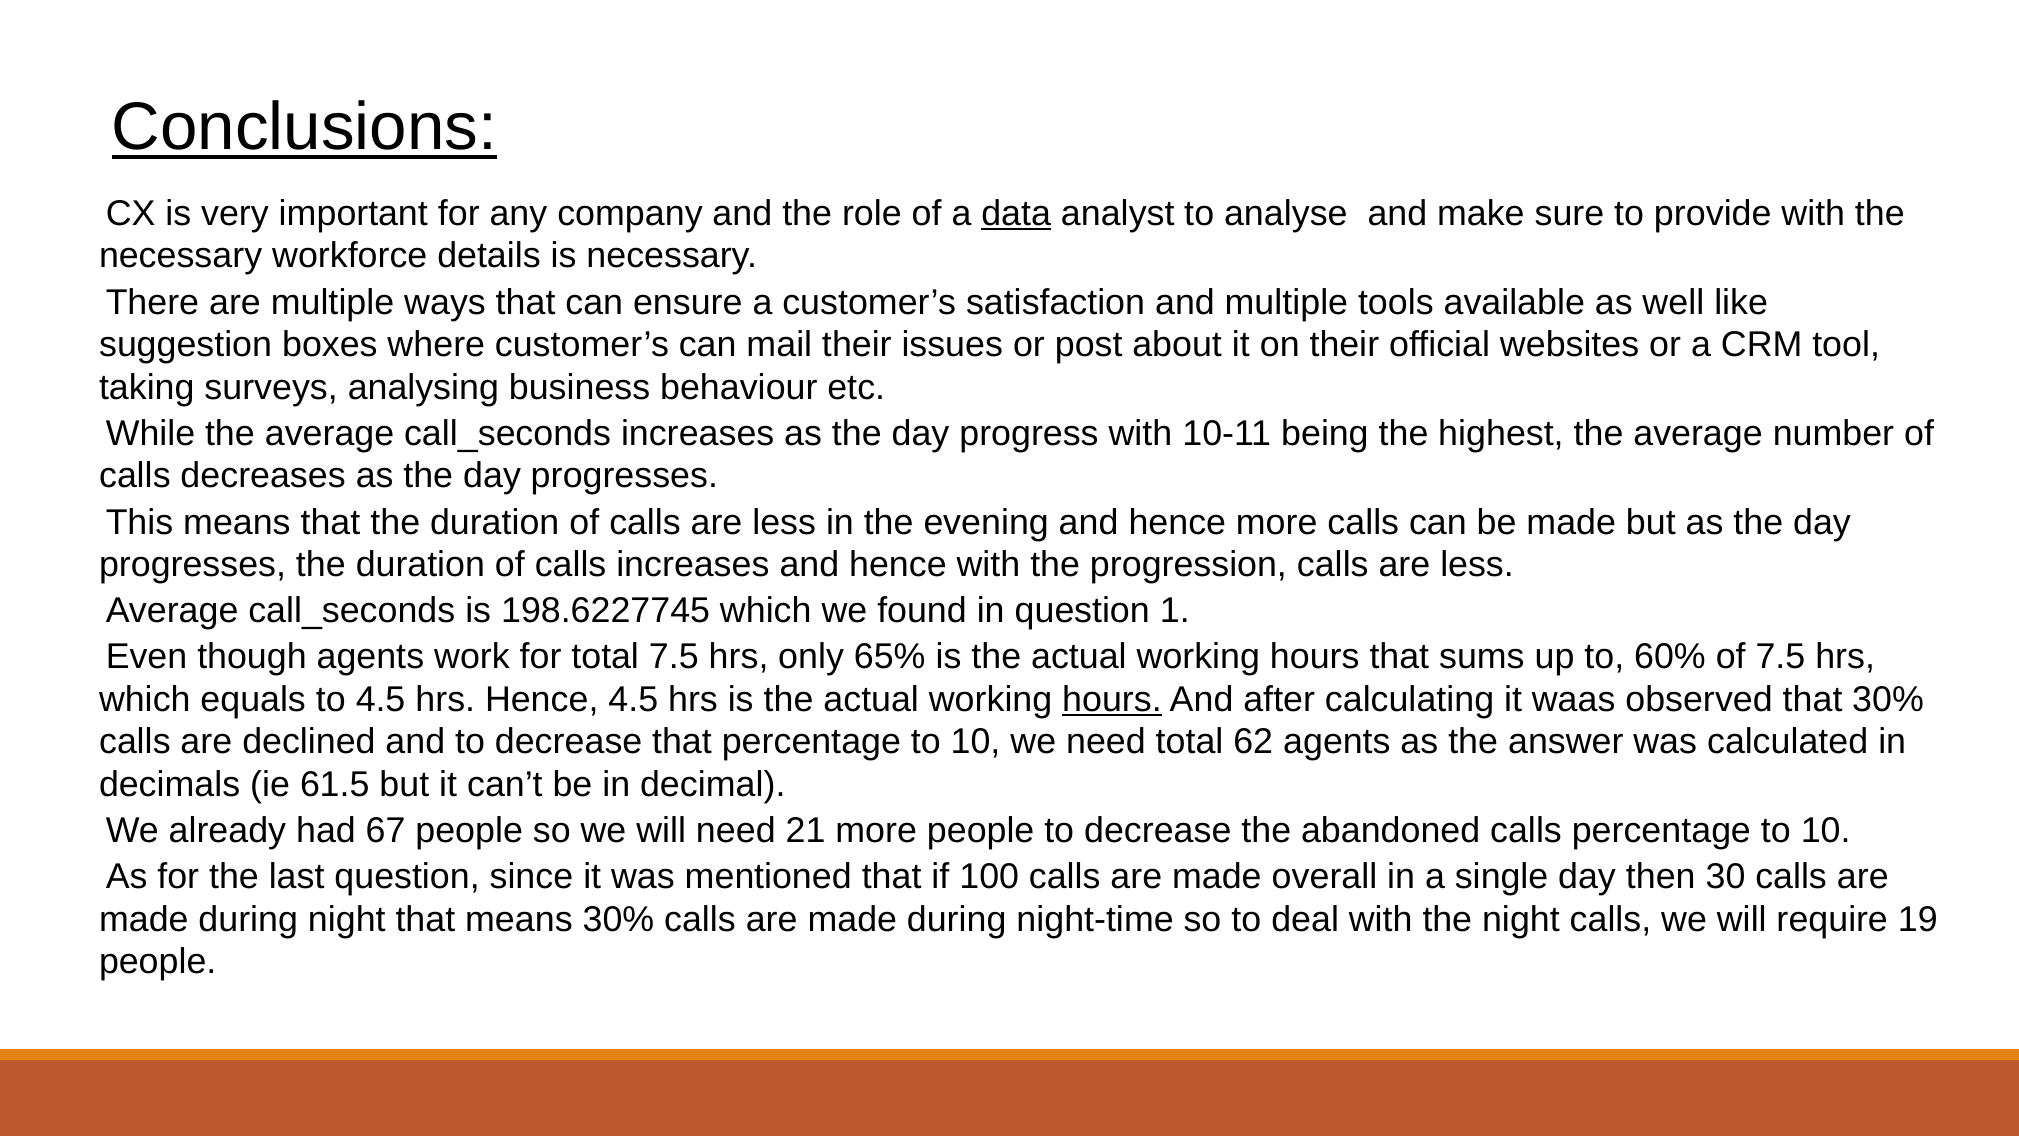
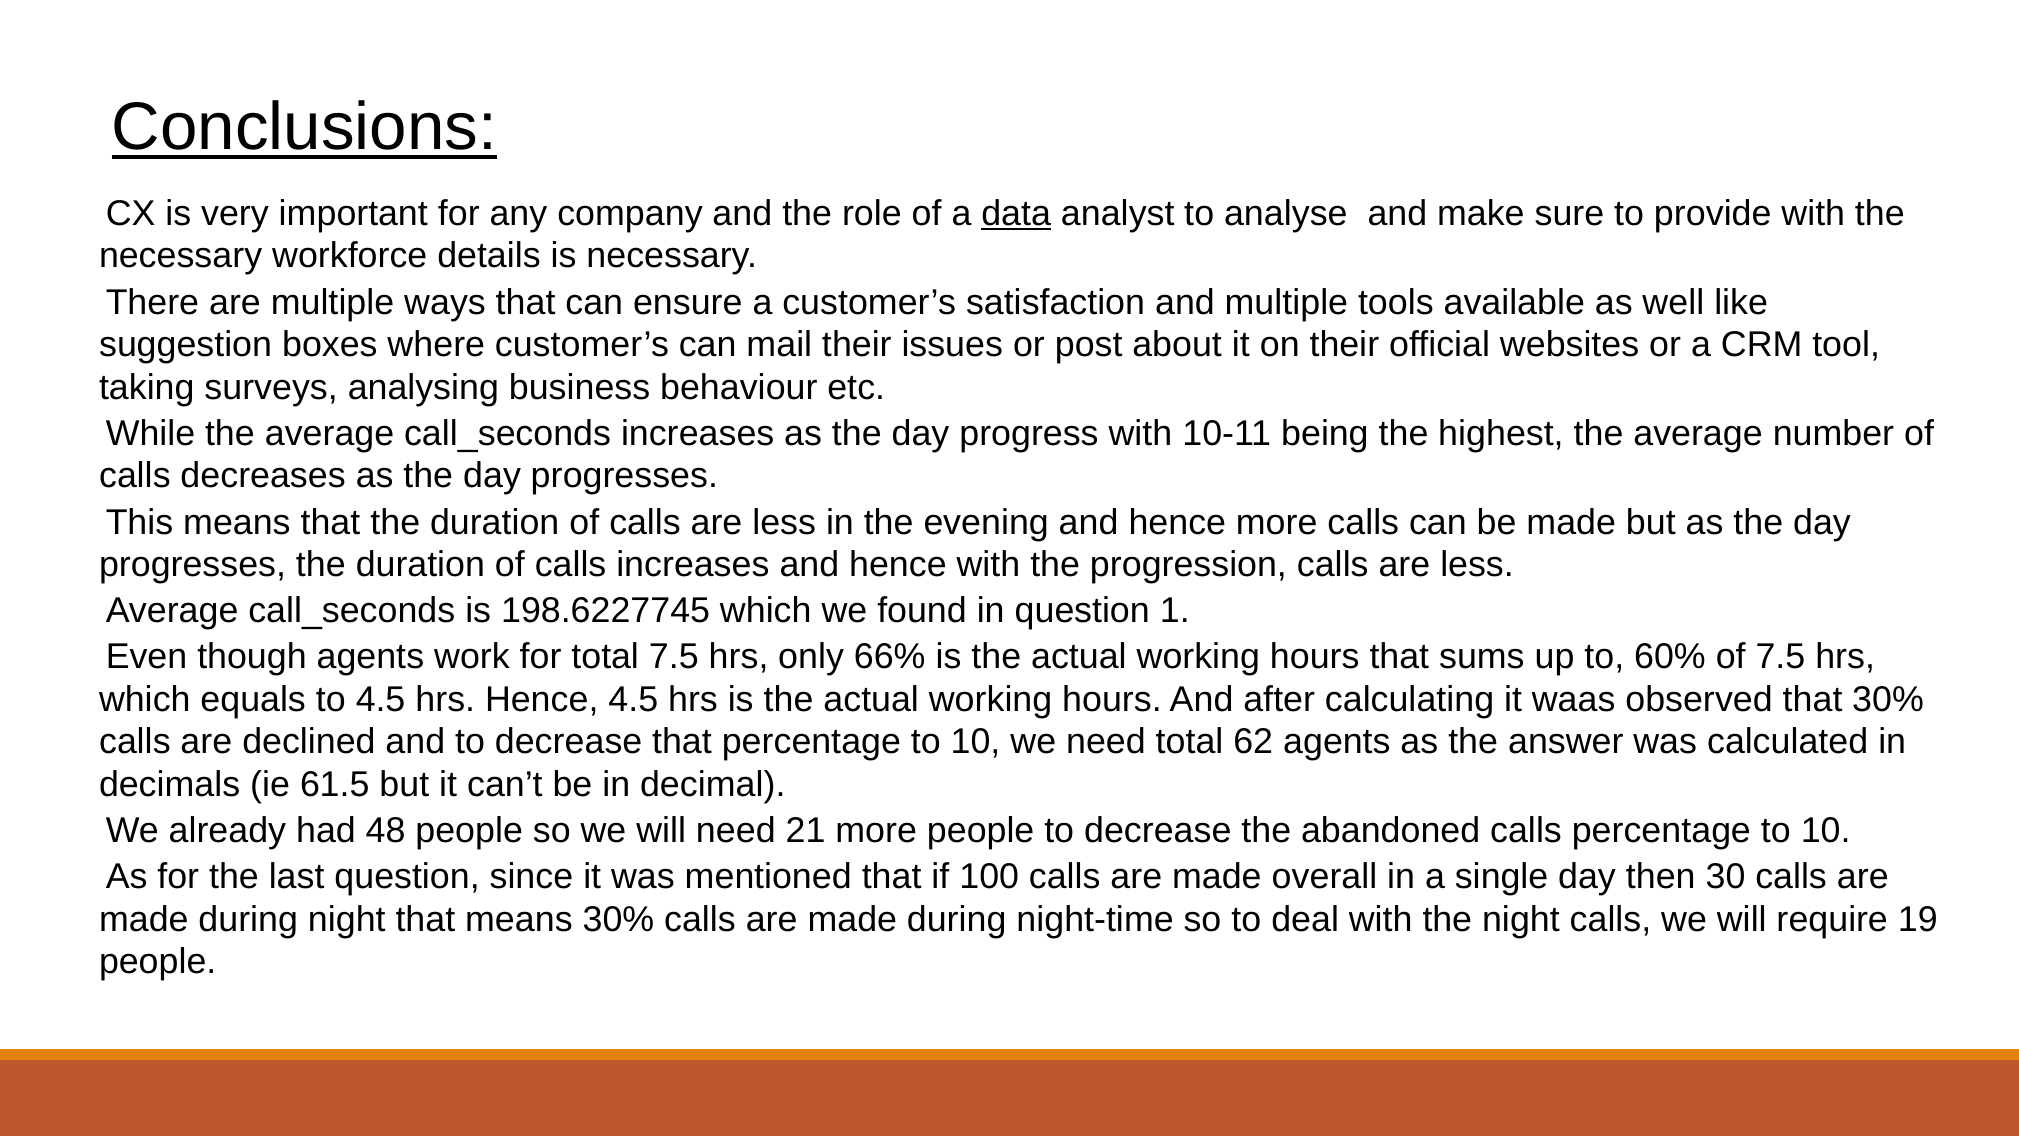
65%: 65% -> 66% (890, 657)
hours underline: present -> none (1112, 699)
67: 67 -> 48 (386, 830)
